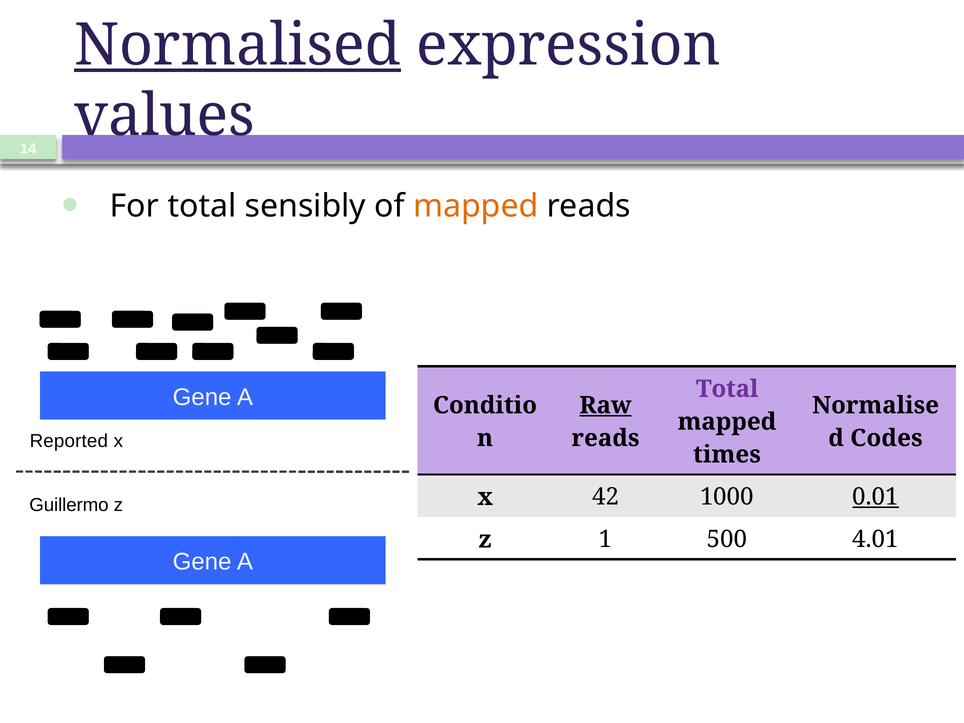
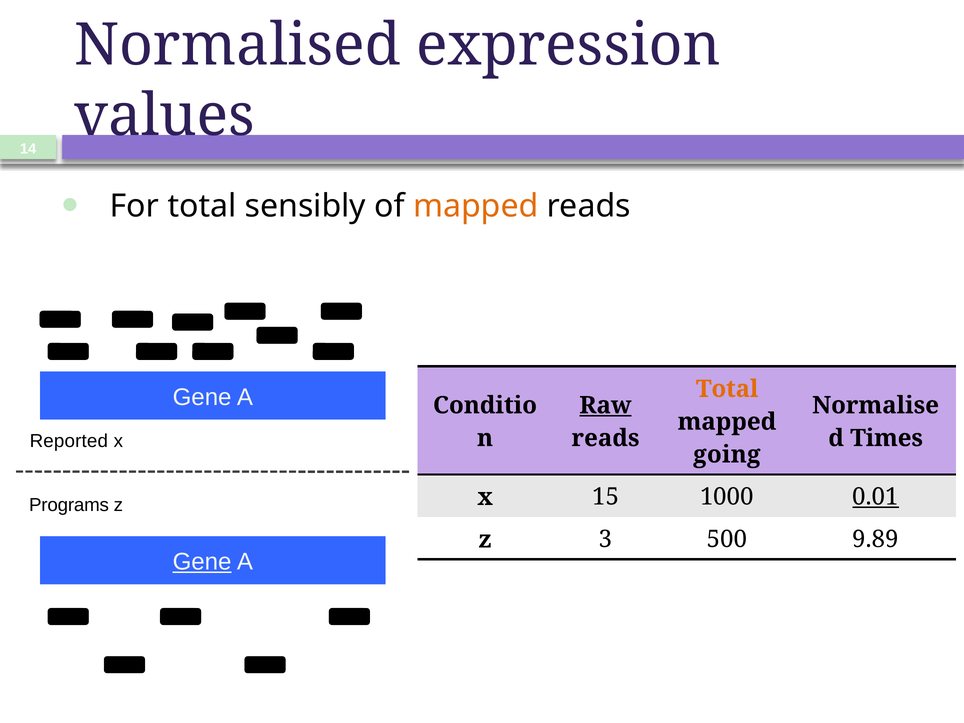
Normalised underline: present -> none (237, 45)
Total colour: purple -> orange (727, 389)
Codes: Codes -> Times (887, 438)
times: times -> going (727, 455)
42: 42 -> 15 (606, 497)
Guillermo: Guillermo -> Programs (69, 505)
1: 1 -> 3 (606, 539)
4.01: 4.01 -> 9.89 (876, 539)
Gene underline: none -> present (202, 562)
